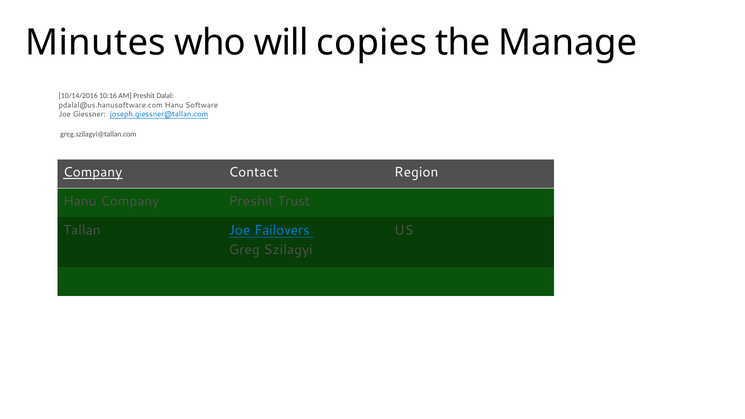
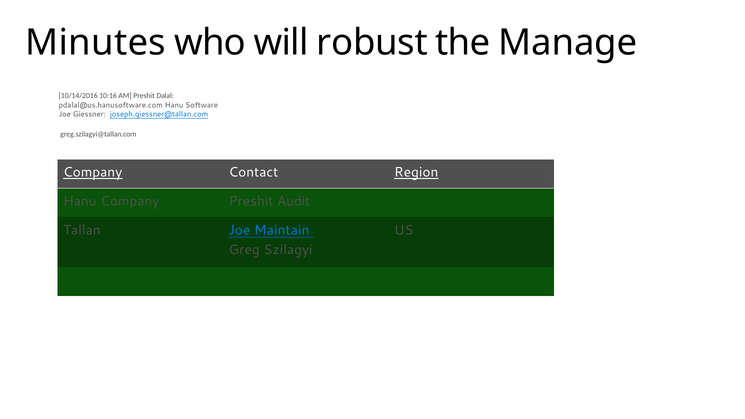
copies: copies -> robust (372, 43)
Region underline: none -> present (416, 172)
Trust: Trust -> Audit (294, 201)
Failovers: Failovers -> Maintain (282, 230)
